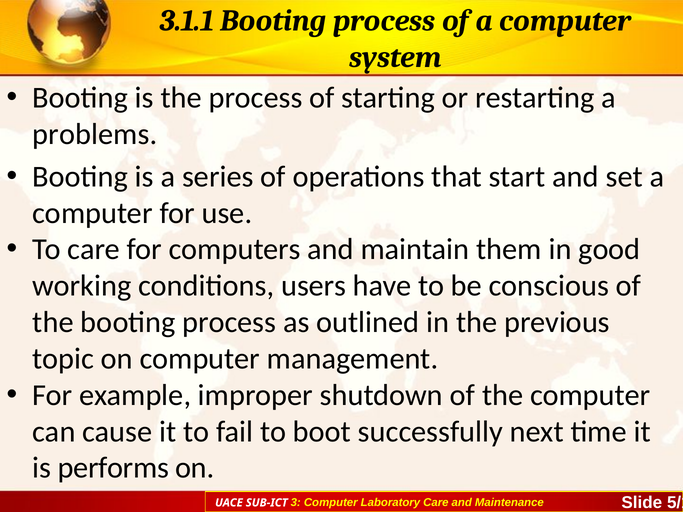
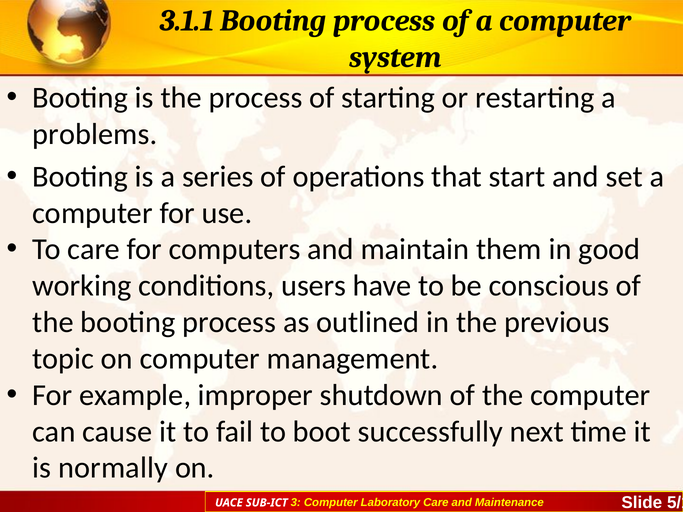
performs: performs -> normally (113, 468)
